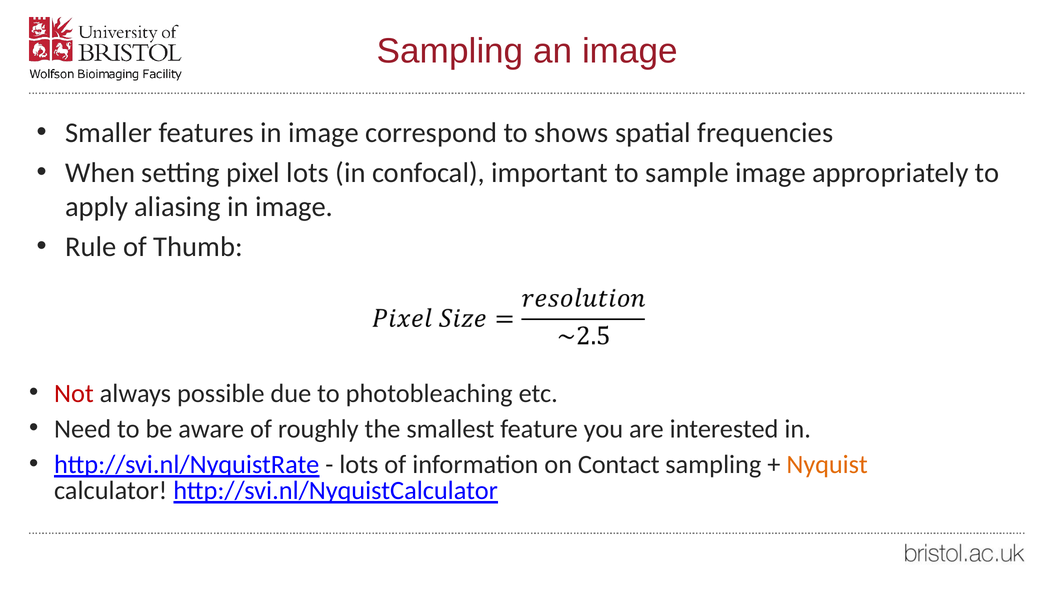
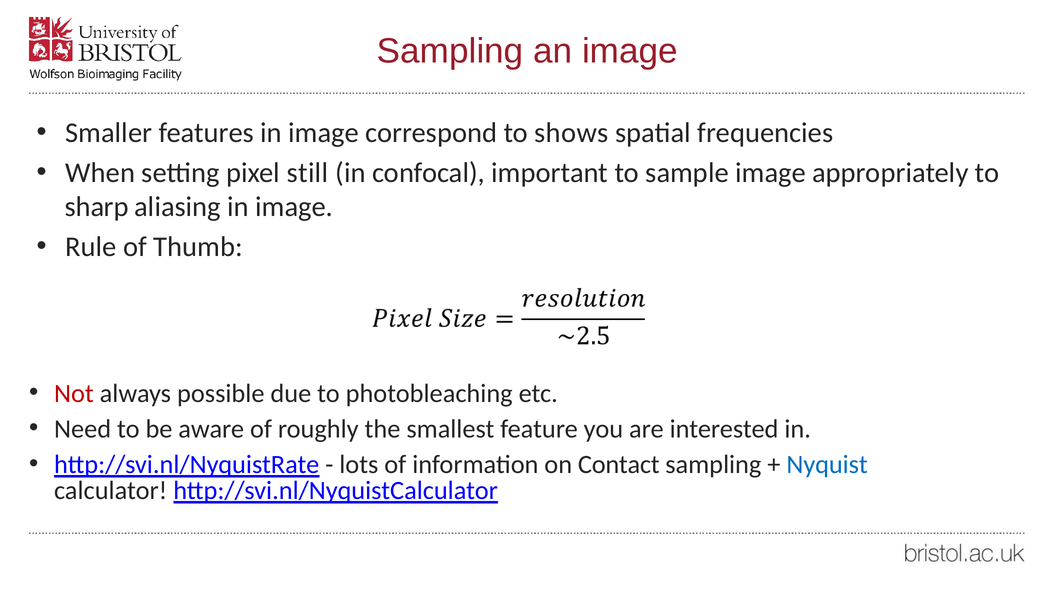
pixel lots: lots -> still (308, 173)
apply: apply -> sharp (97, 207)
Nyquist colour: orange -> blue (827, 465)
